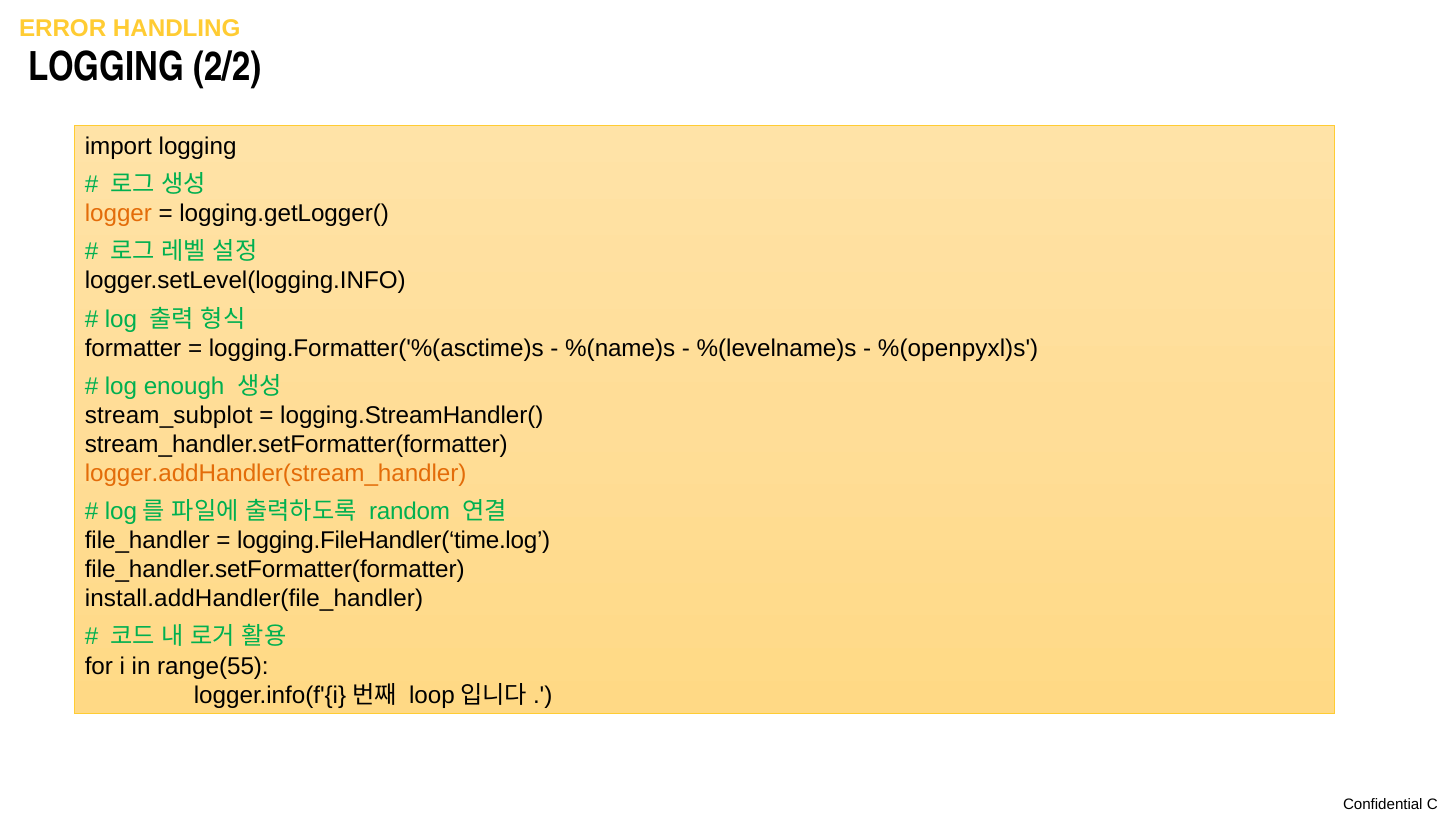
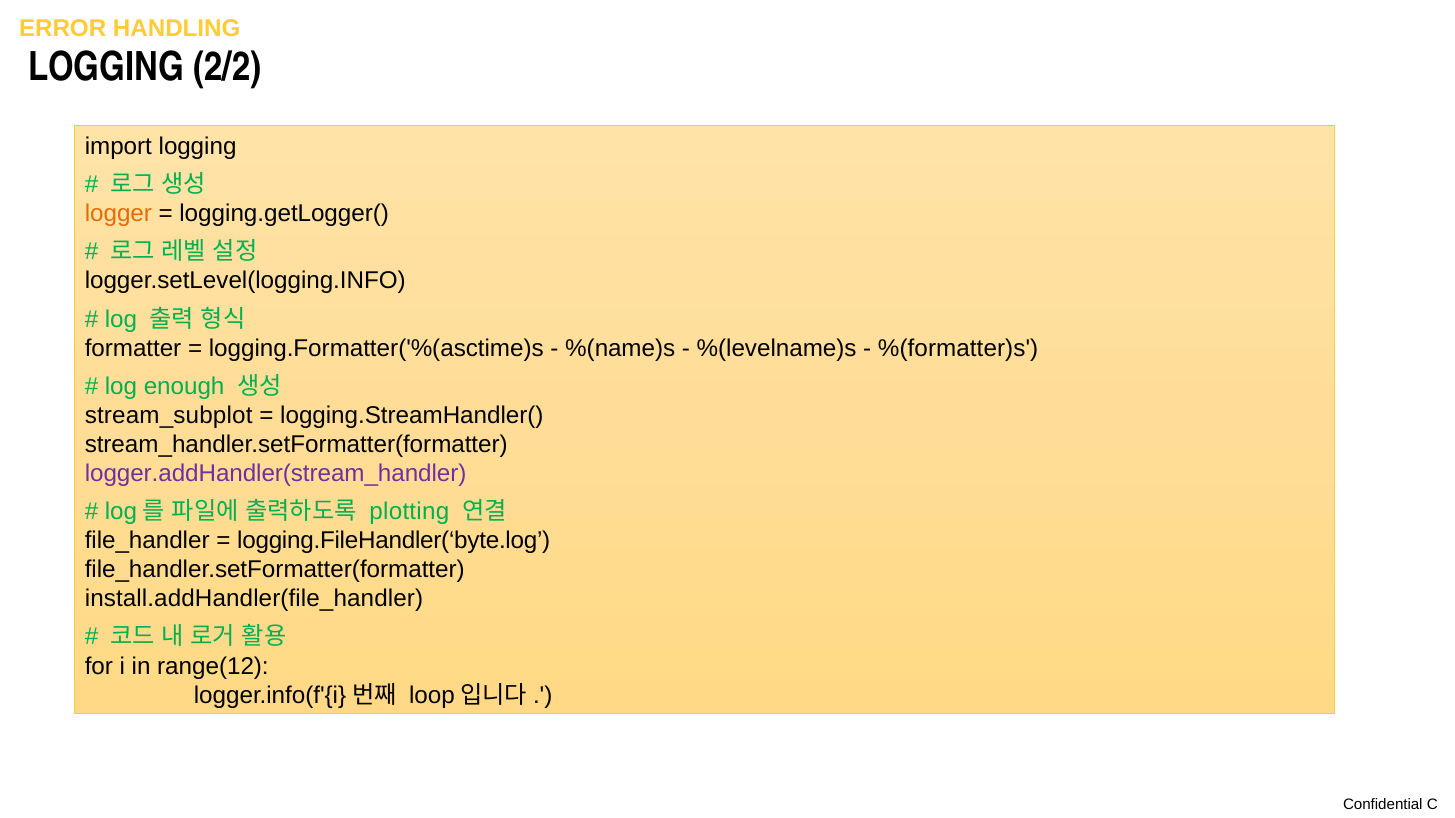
%(openpyxl)s: %(openpyxl)s -> %(formatter)s (958, 348)
logger.addHandler(stream_handler colour: orange -> purple (276, 474)
random: random -> plotting (409, 512)
logging.FileHandler(‘time.log: logging.FileHandler(‘time.log -> logging.FileHandler(‘byte.log (394, 541)
range(55: range(55 -> range(12 (213, 666)
